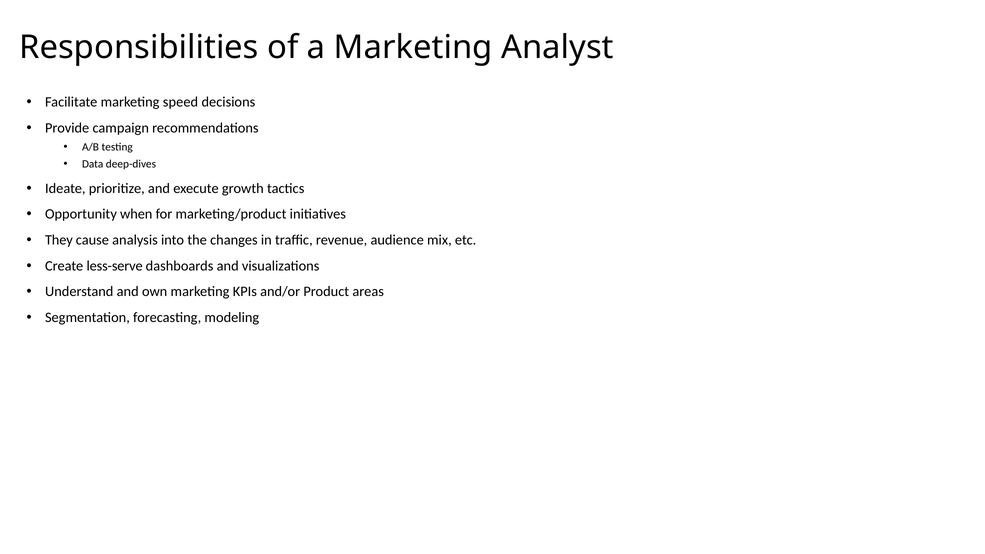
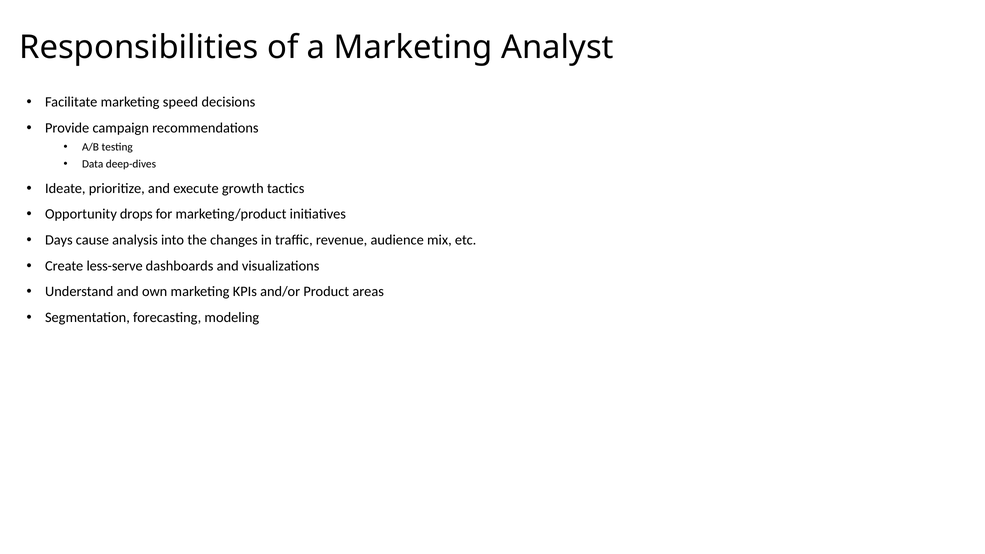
when: when -> drops (136, 214)
They: They -> Days (59, 240)
